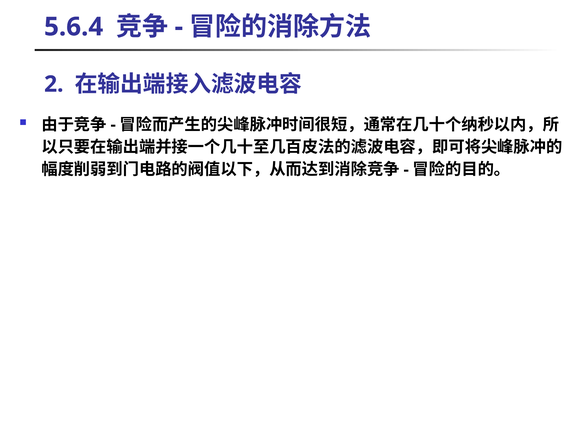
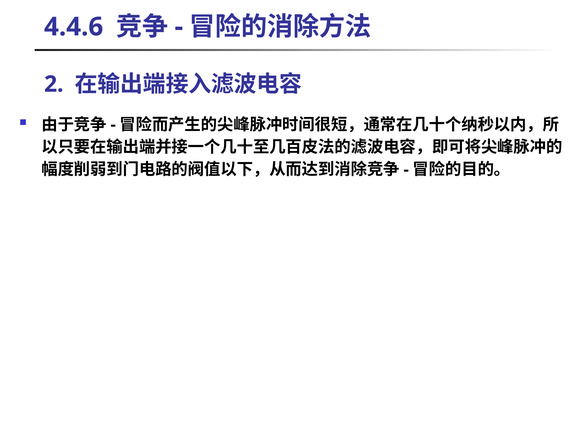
5.6.4: 5.6.4 -> 4.4.6 (74, 27)
